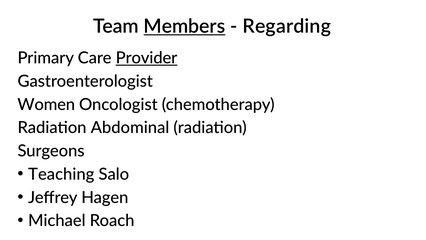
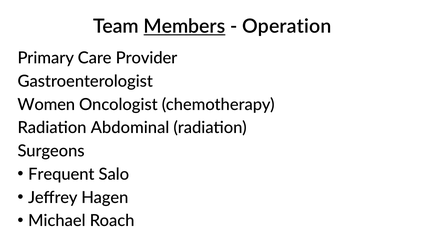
Regarding: Regarding -> Operation (287, 26)
Provider underline: present -> none (146, 58)
Teaching: Teaching -> Frequent (61, 174)
